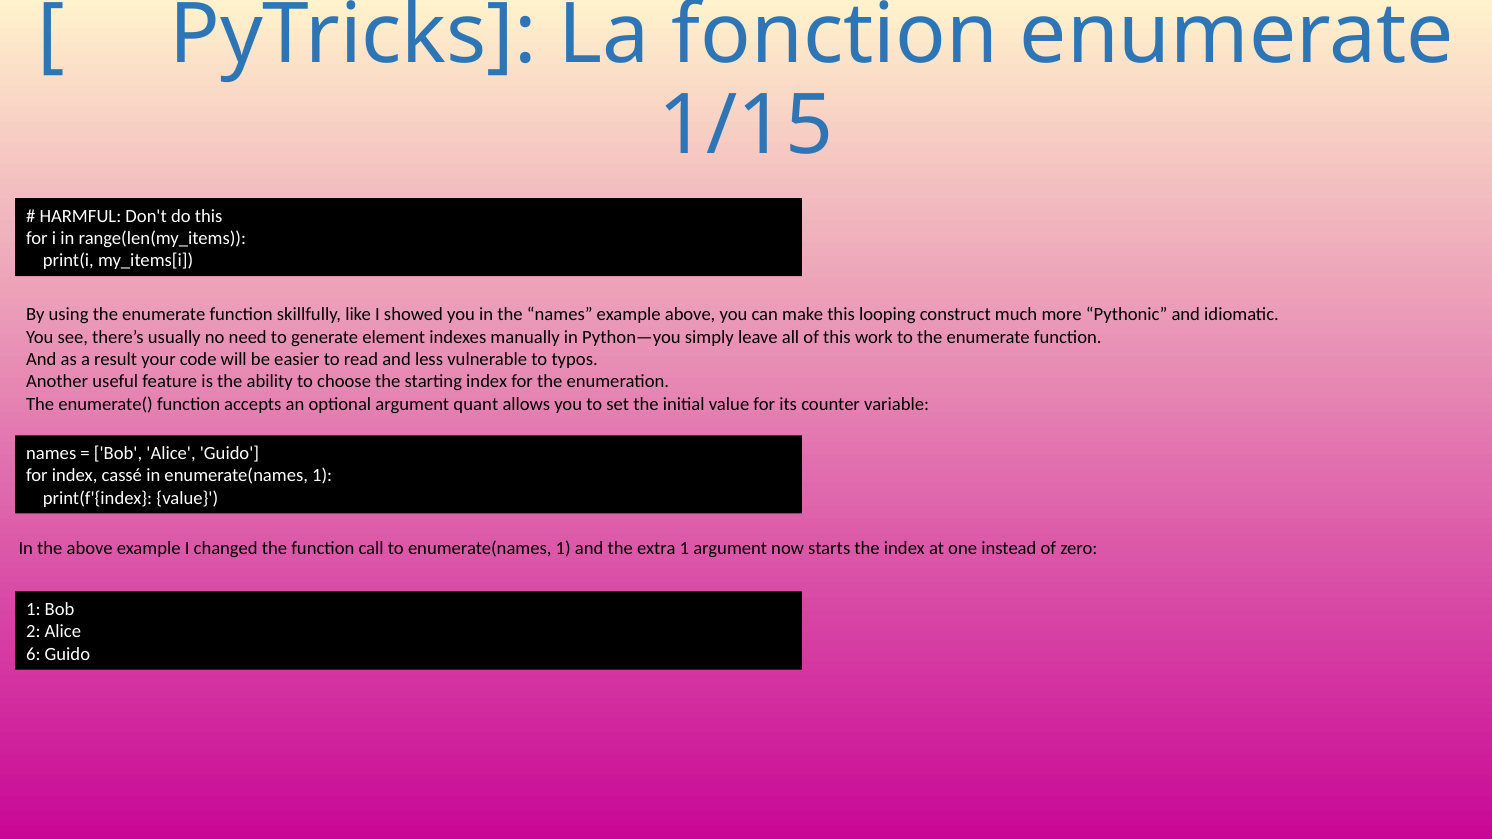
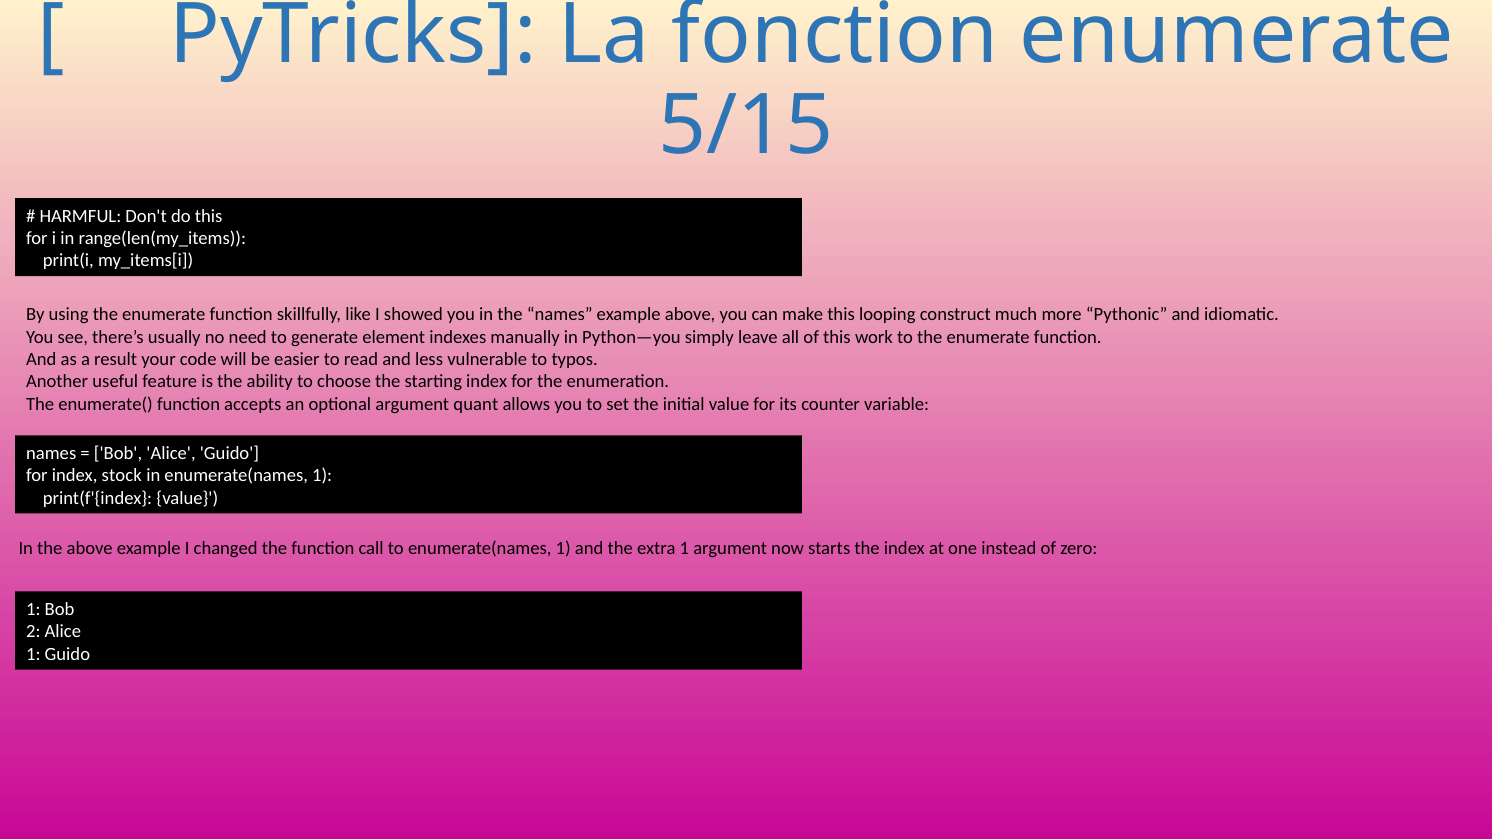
1/15: 1/15 -> 5/15 (746, 126)
cassé: cassé -> stock (122, 476)
6: 6 -> 1 (33, 654)
